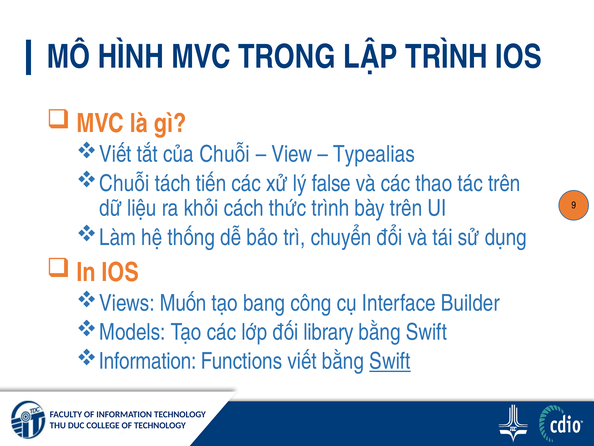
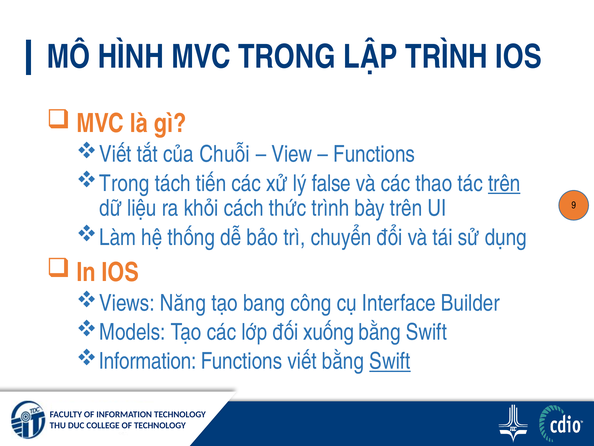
Typealias: Typealias -> Functions (374, 154)
Chuỗi: Chuỗi -> Trong (124, 183)
trên underline: none -> present (504, 183)
Muốn: Muốn -> Năng (183, 303)
library: library -> xuống (329, 332)
